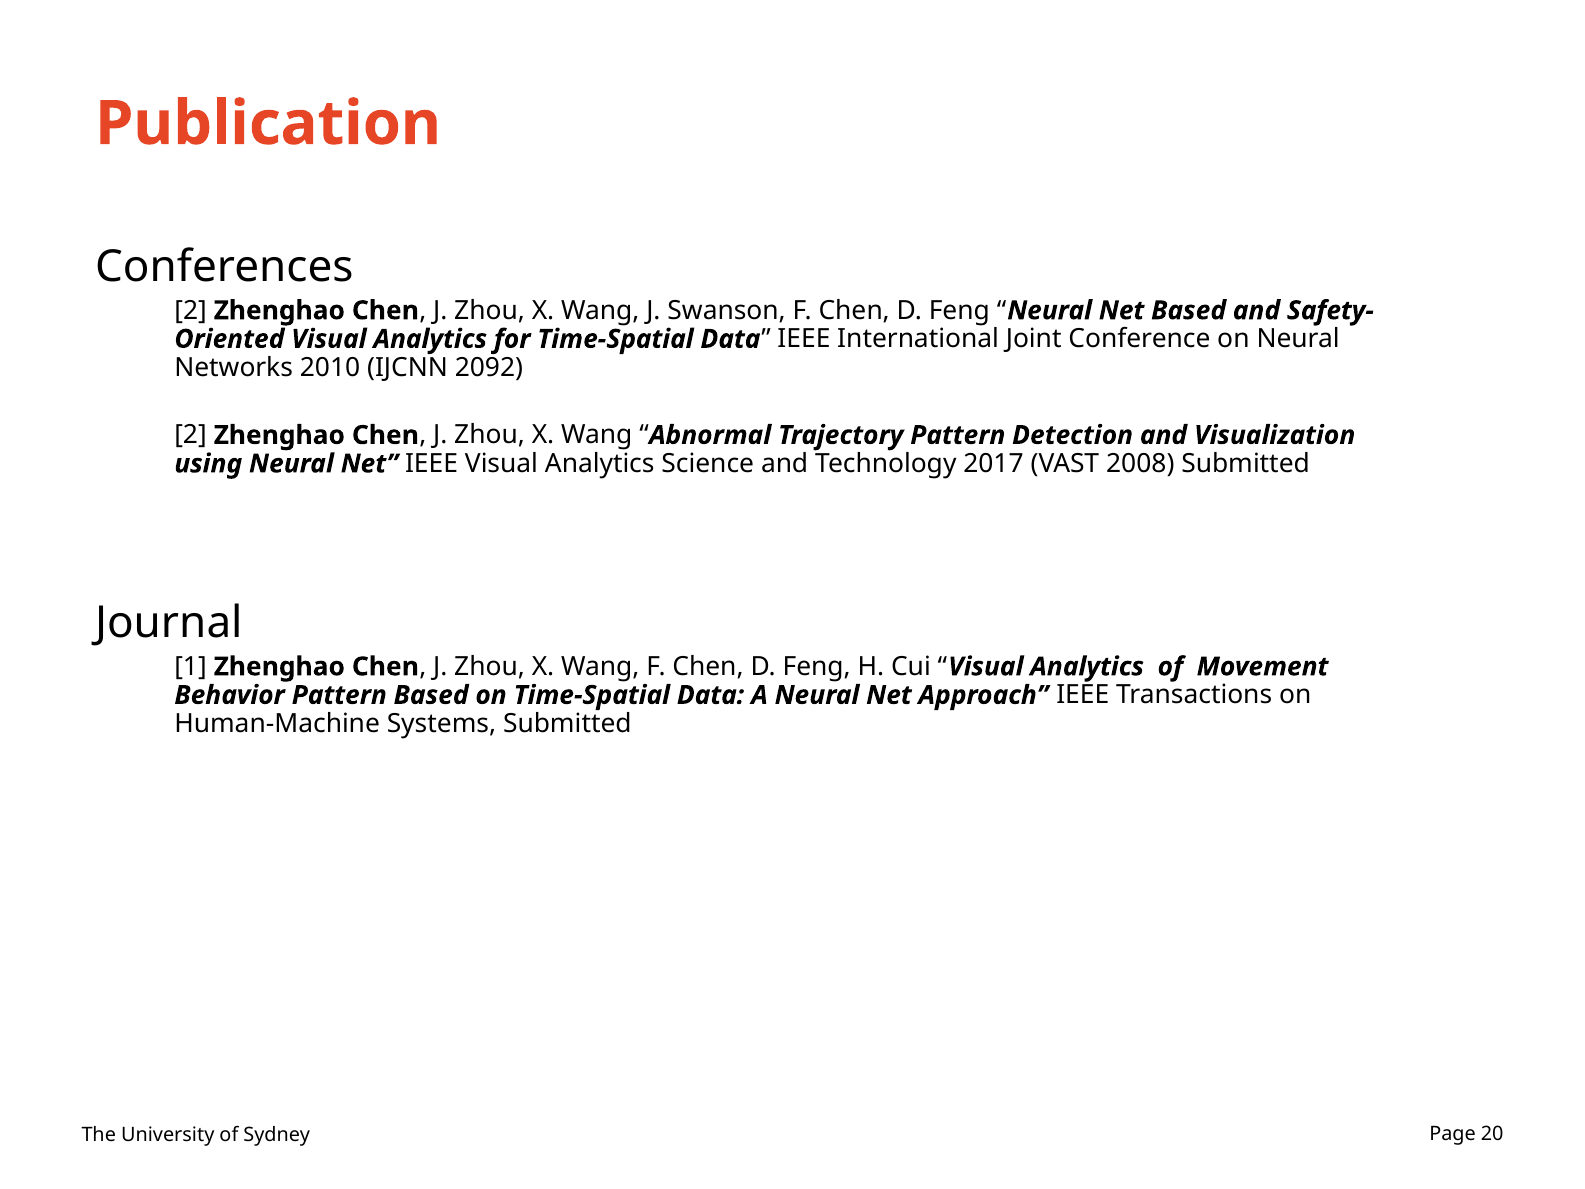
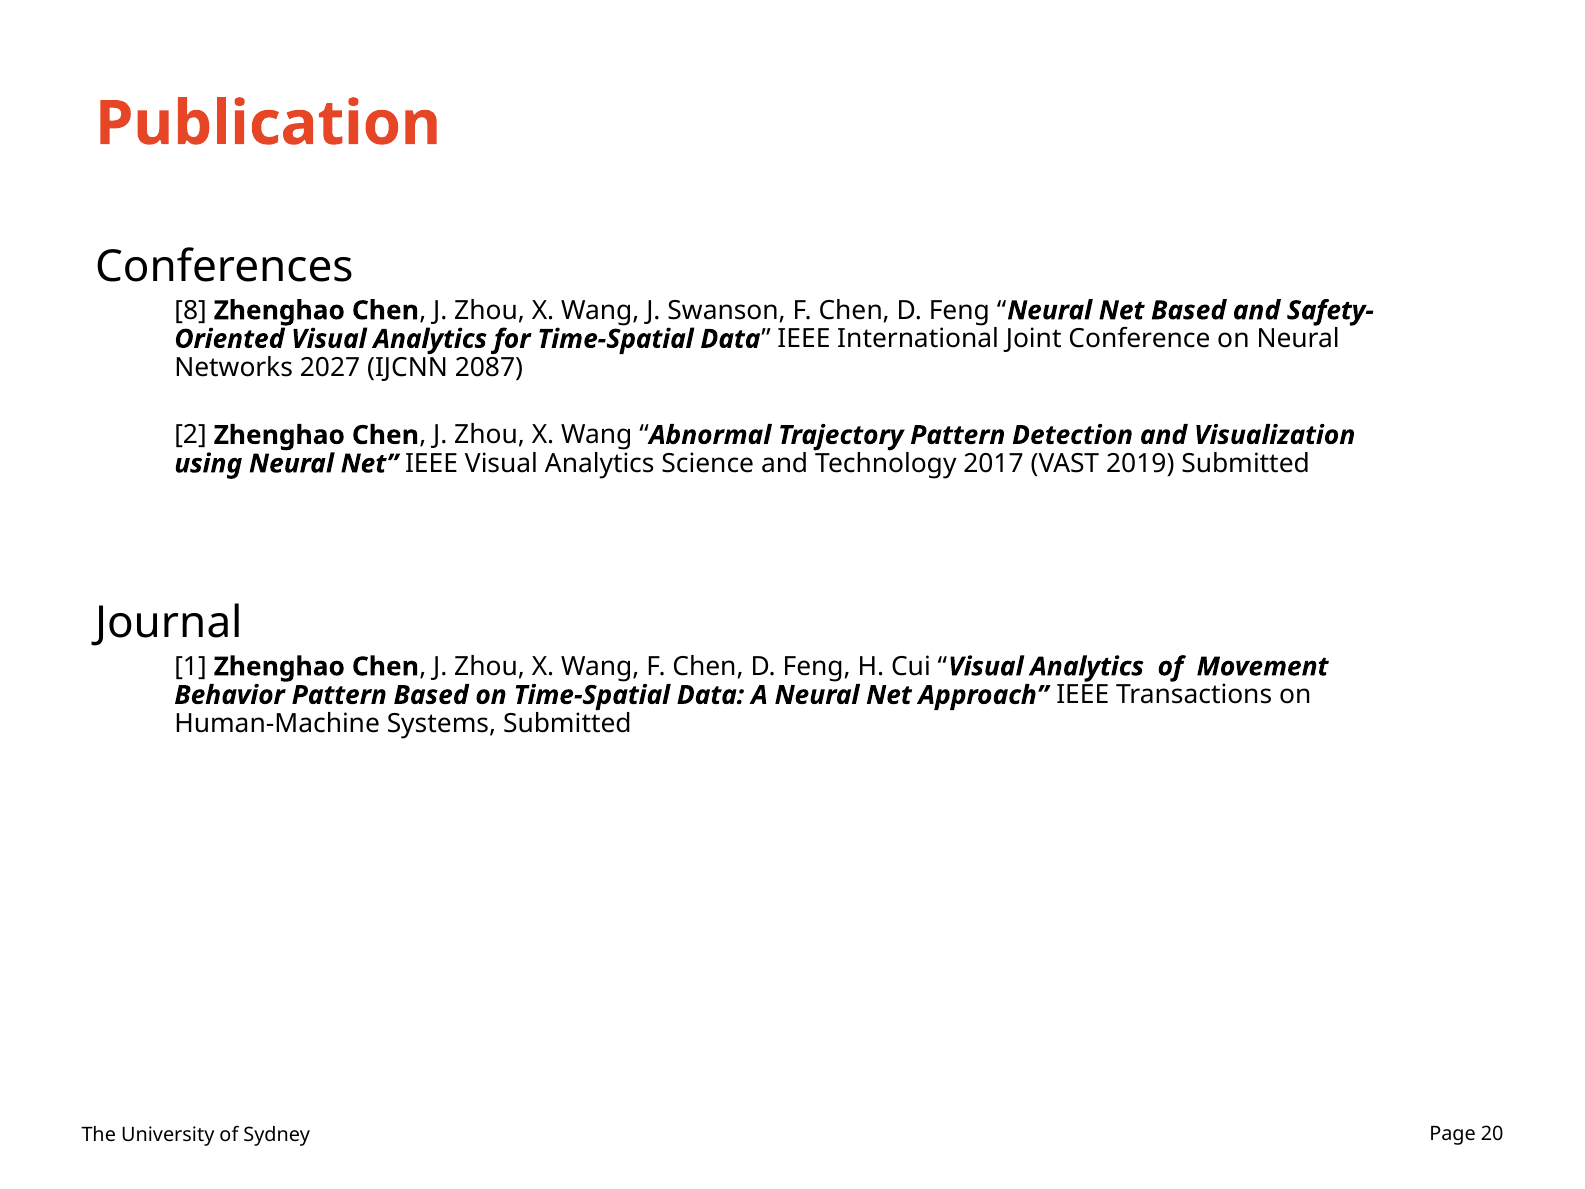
2: 2 -> 8 (191, 310)
2010: 2010 -> 2027 (330, 368)
2092: 2092 -> 2087 (489, 368)
2008: 2008 -> 2019 (1140, 464)
